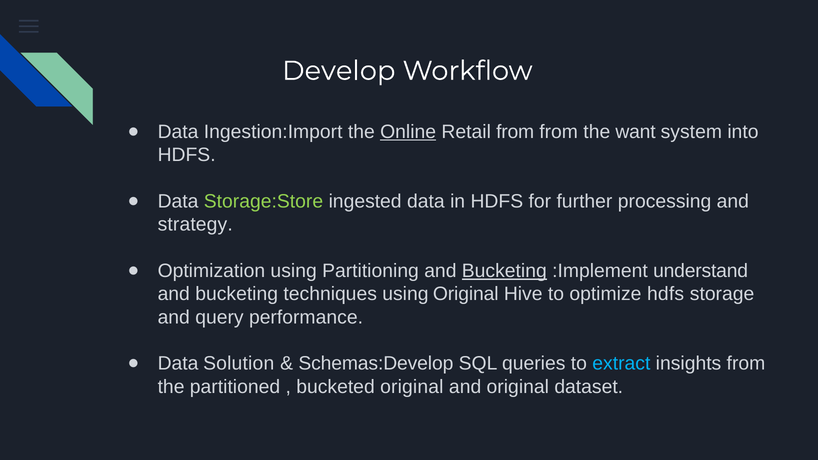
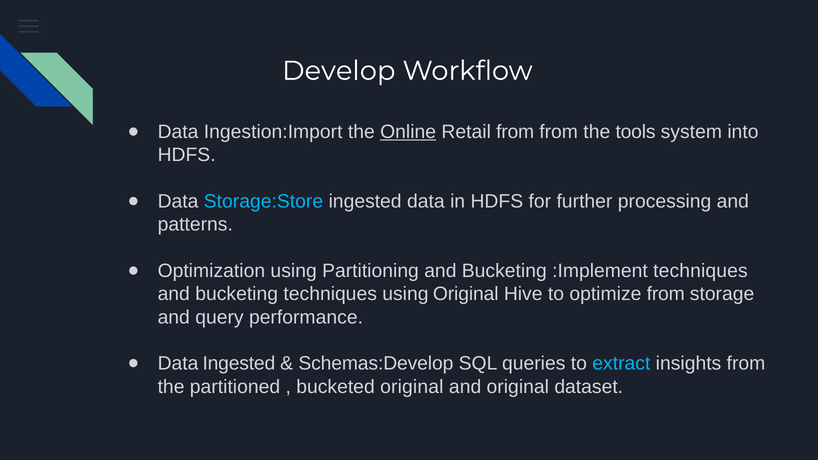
want: want -> tools (636, 132)
Storage:Store colour: light green -> light blue (264, 201)
strategy: strategy -> patterns (195, 225)
Bucketing underline: present -> none (504, 271)
:Implement understand: understand -> techniques (700, 271)
optimize hdfs: hdfs -> from (666, 294)
Data Solution: Solution -> Ingested (239, 364)
